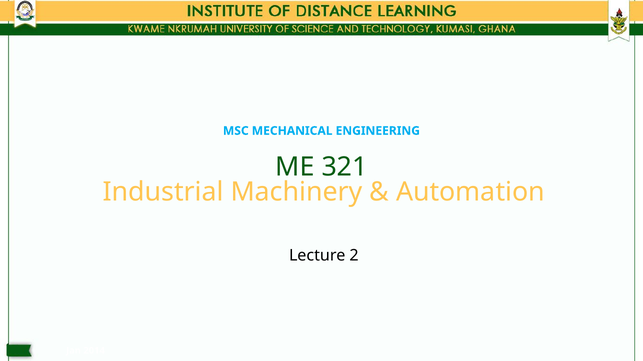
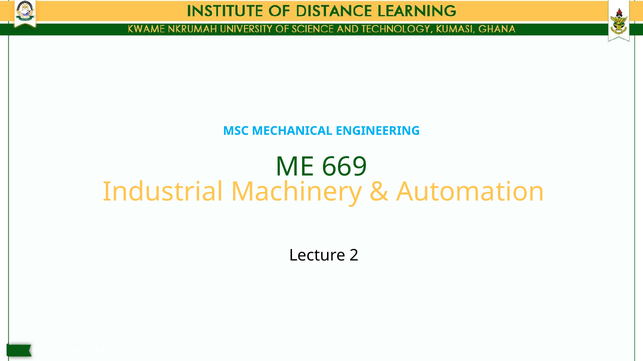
321: 321 -> 669 (345, 167)
